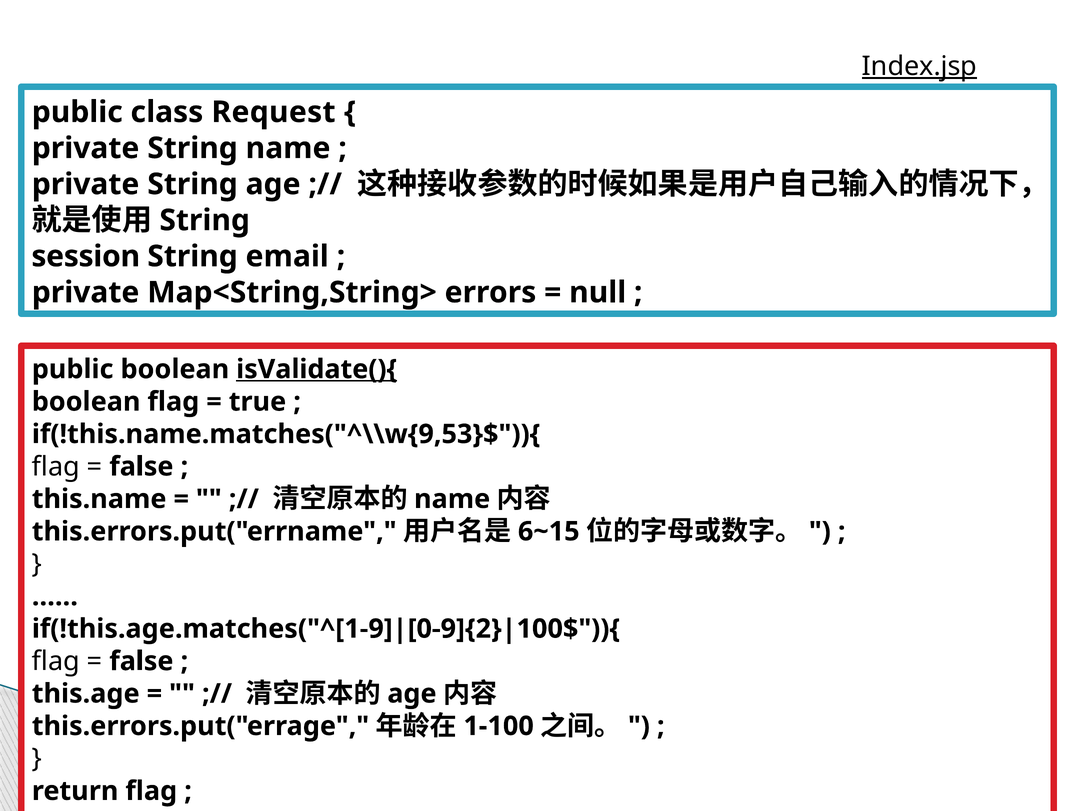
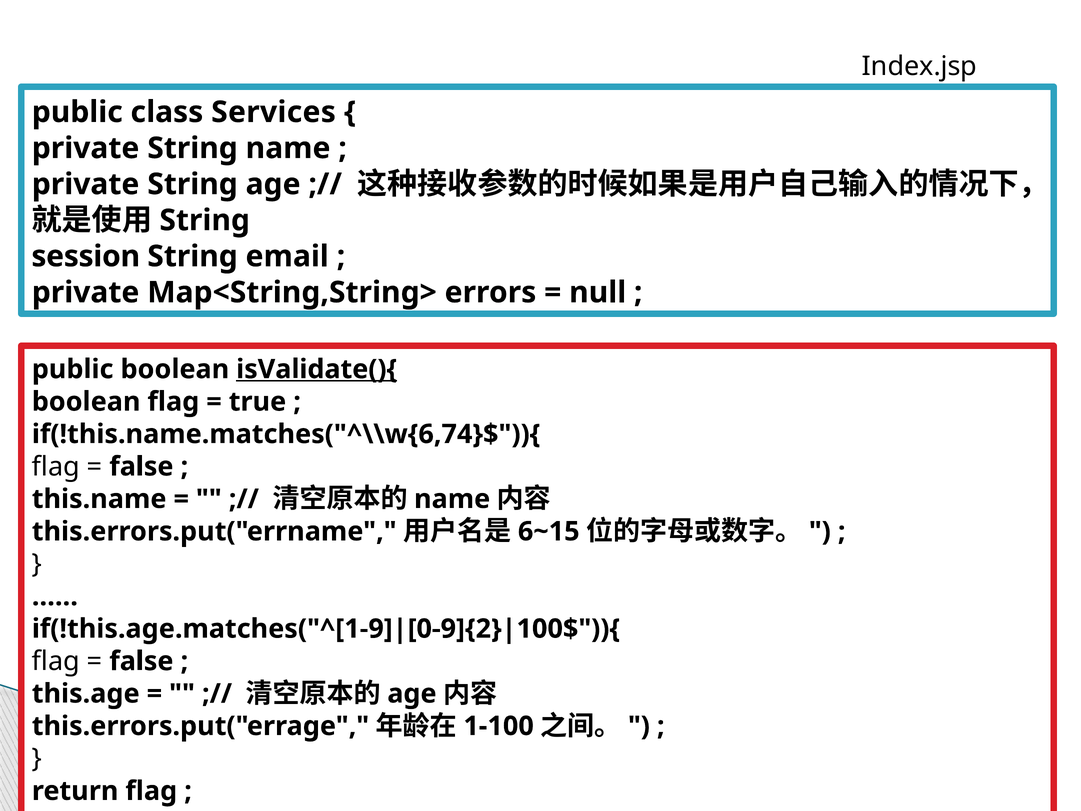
Index.jsp underline: present -> none (919, 66)
Request: Request -> Services (274, 112)
if(!this.name.matches("^\\w{9,53}$")){: if(!this.name.matches("^\\w{9,53}$")){ -> if(!this.name.matches("^\\w{6,74}$")){ (286, 434)
